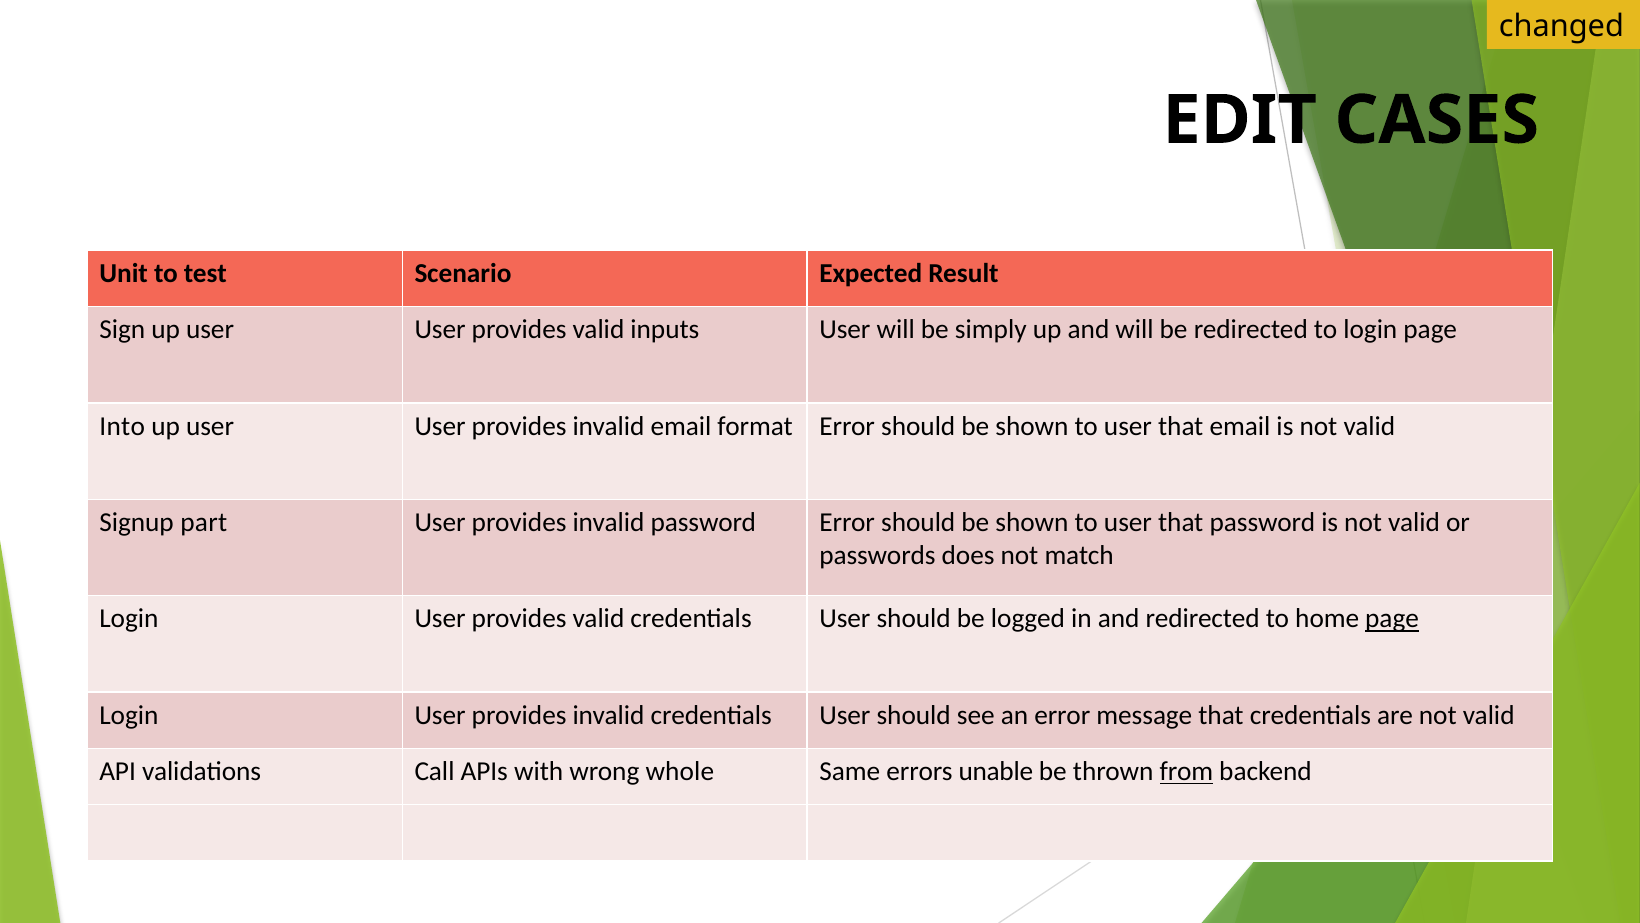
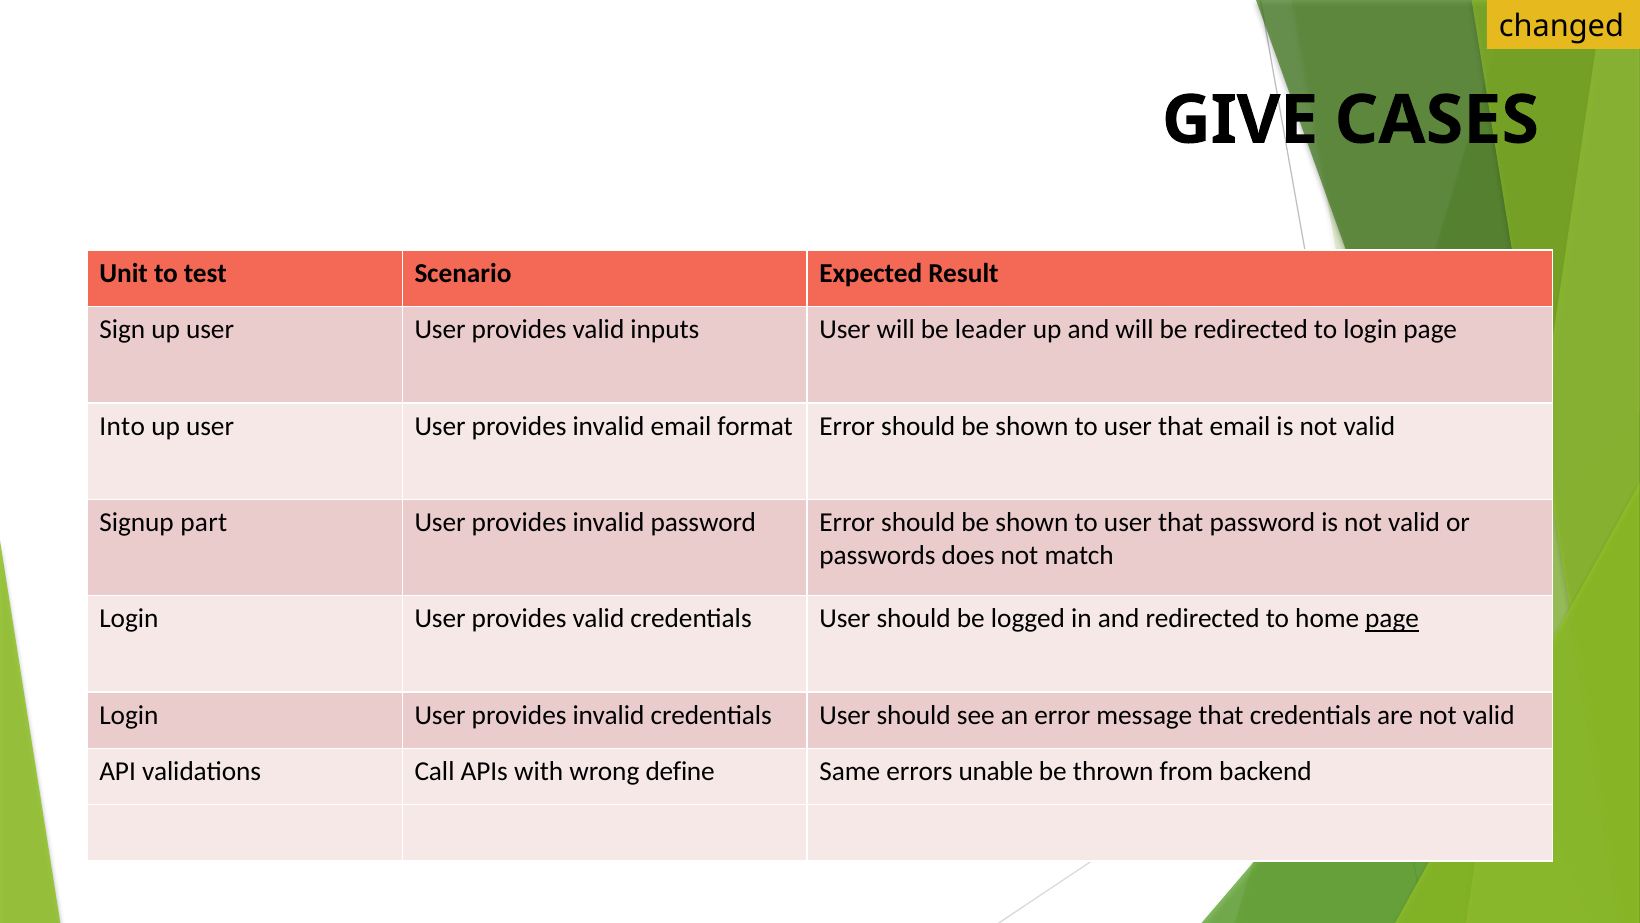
EDIT: EDIT -> GIVE (1240, 120)
simply: simply -> leader (991, 329)
whole: whole -> define (680, 771)
from underline: present -> none (1186, 771)
